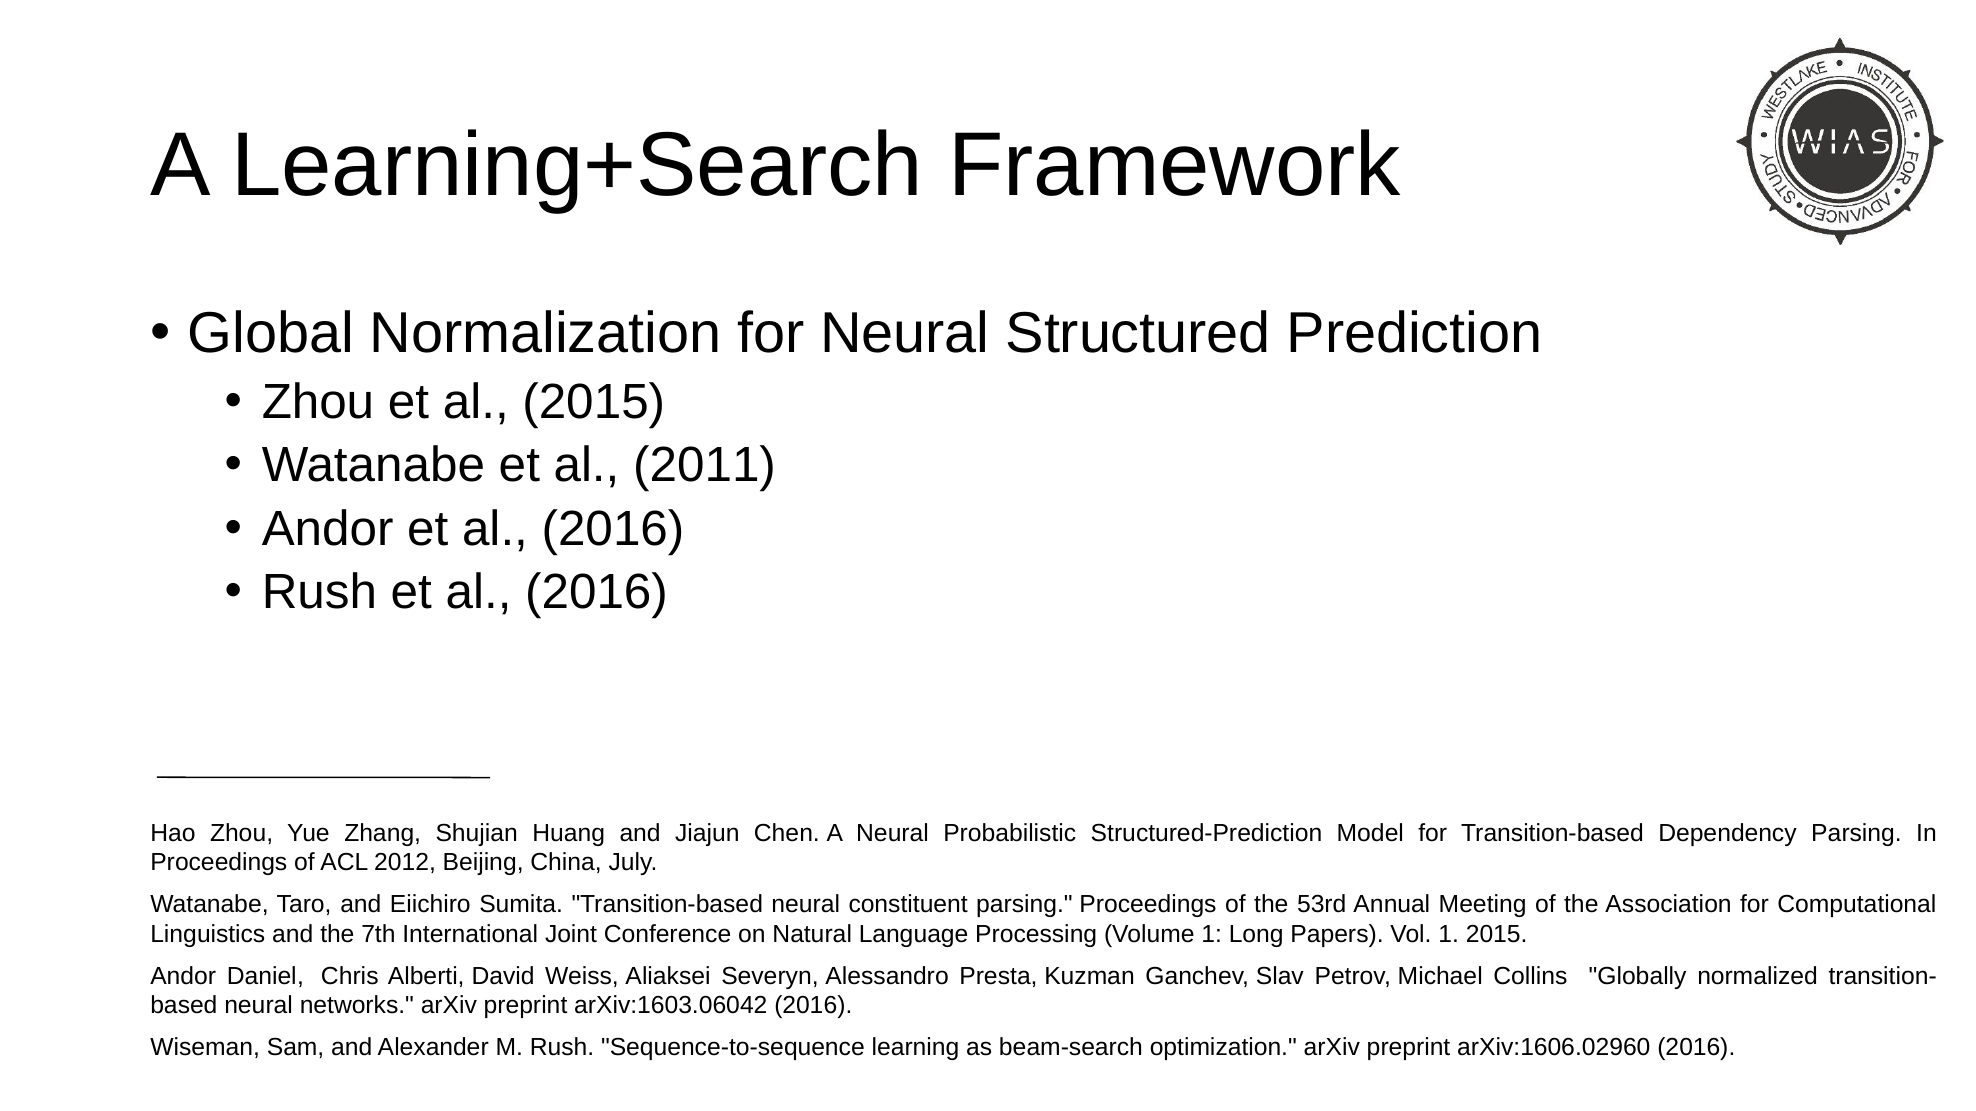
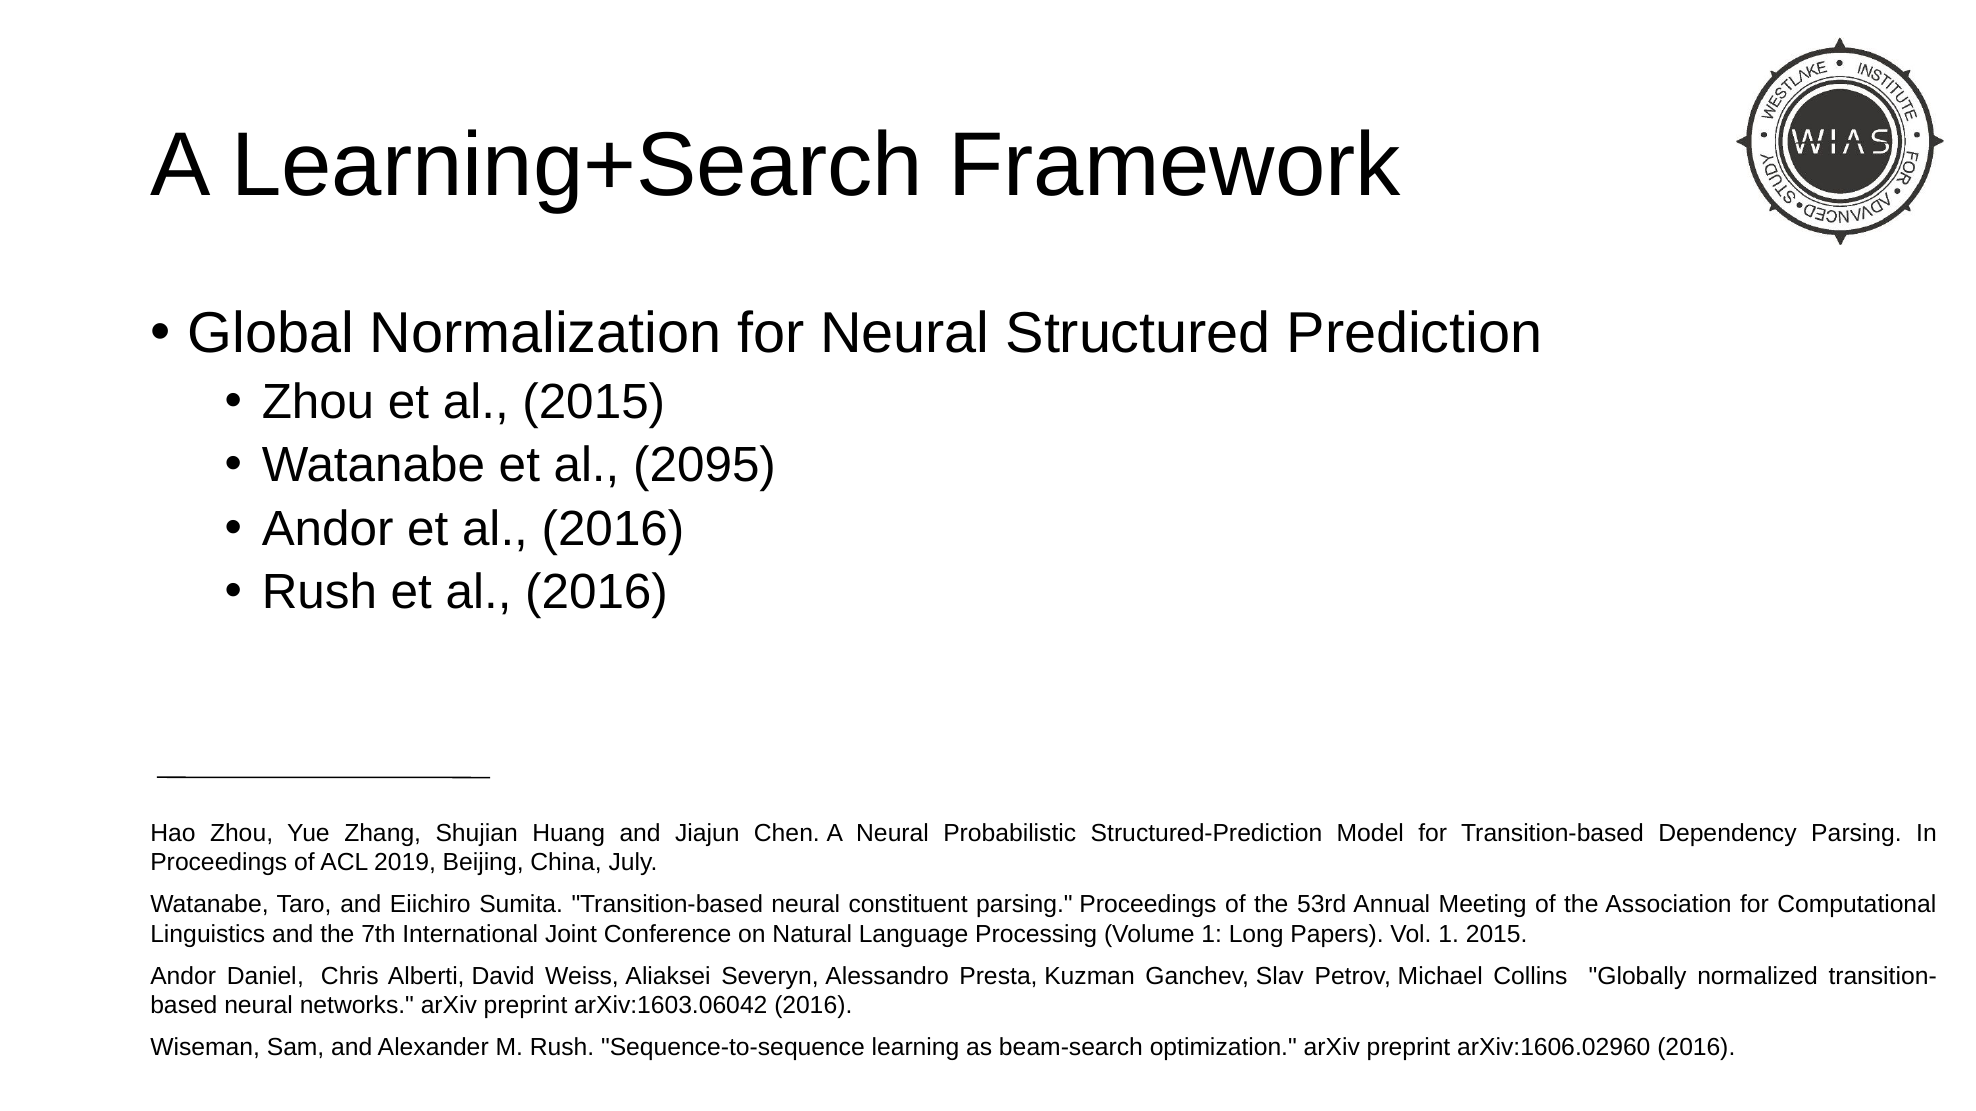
2011: 2011 -> 2095 (705, 466)
2012: 2012 -> 2019 (405, 863)
